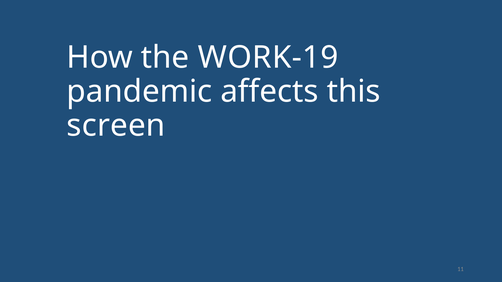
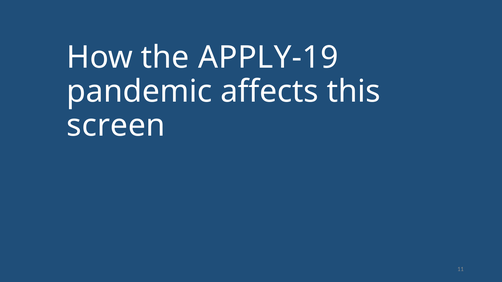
WORK-19: WORK-19 -> APPLY-19 (268, 58)
